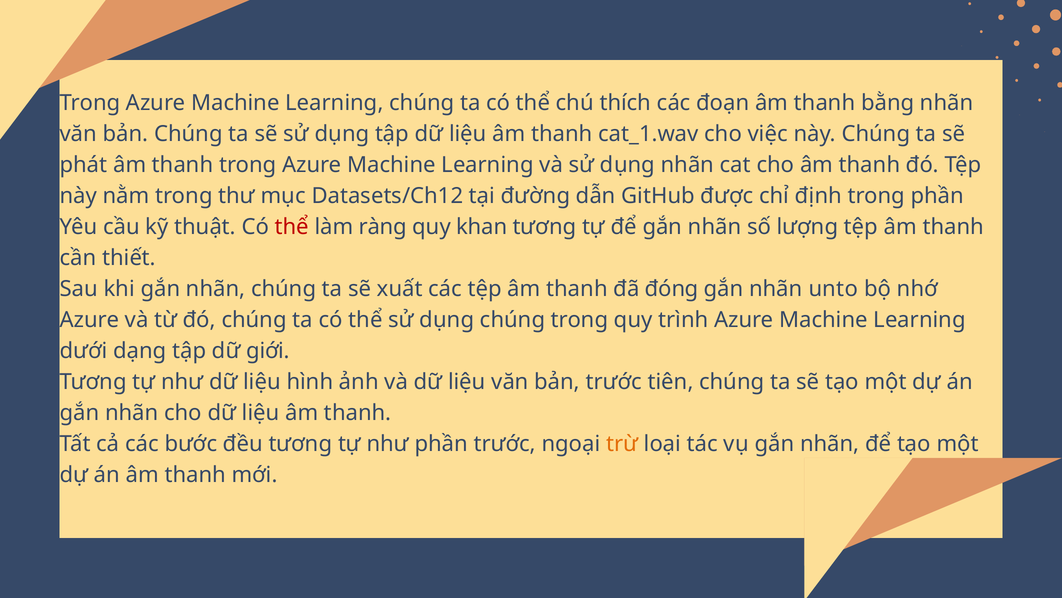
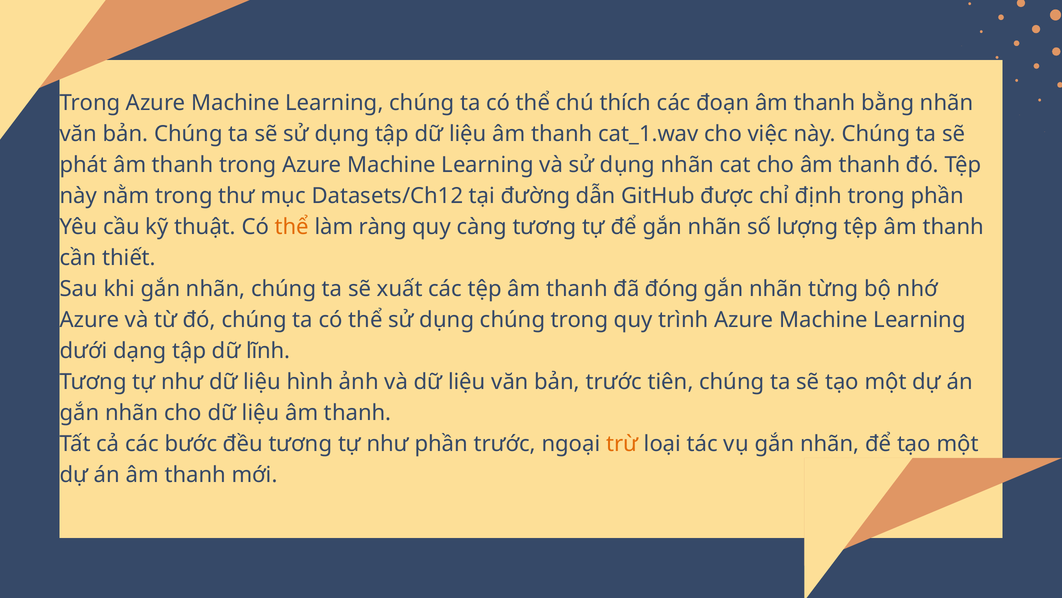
thể colour: red -> orange (292, 227)
khan: khan -> càng (482, 227)
unto: unto -> từng (833, 288)
giới: giới -> lĩnh (268, 350)
